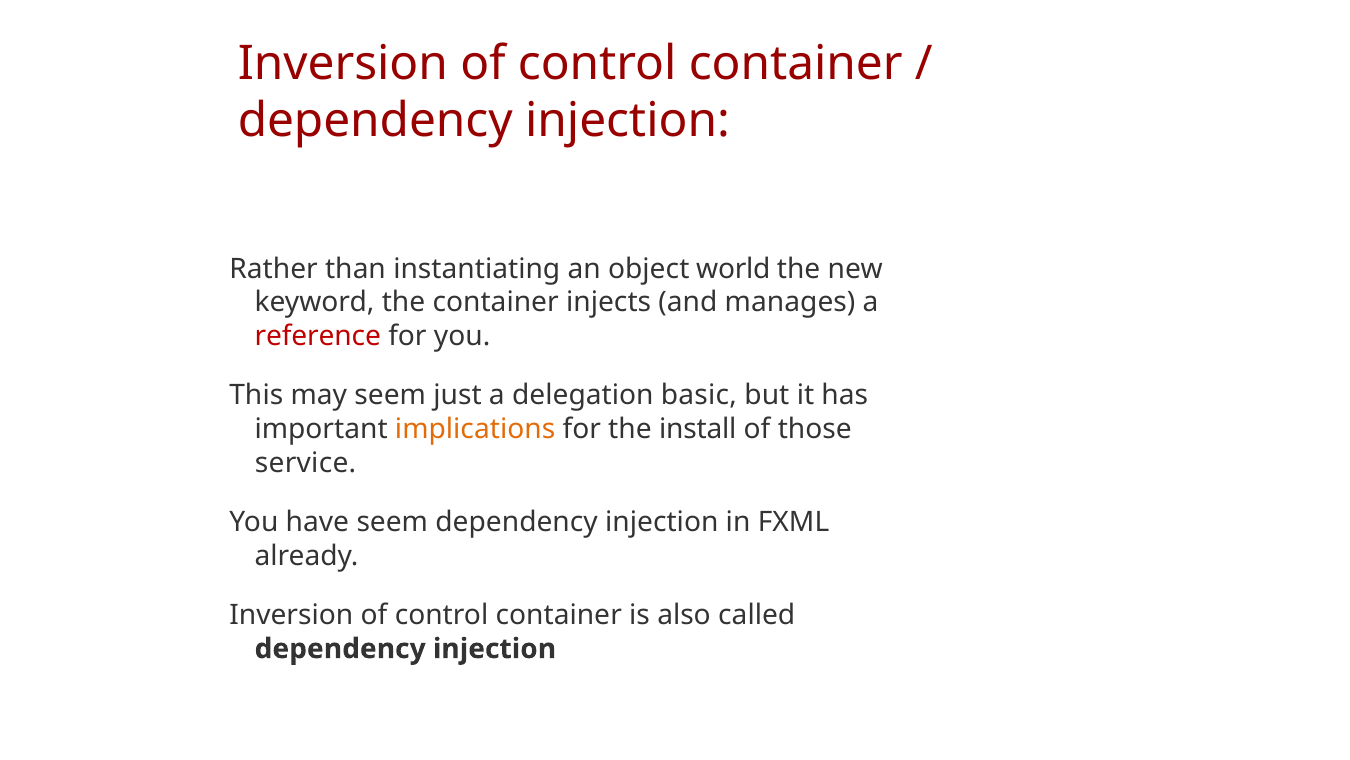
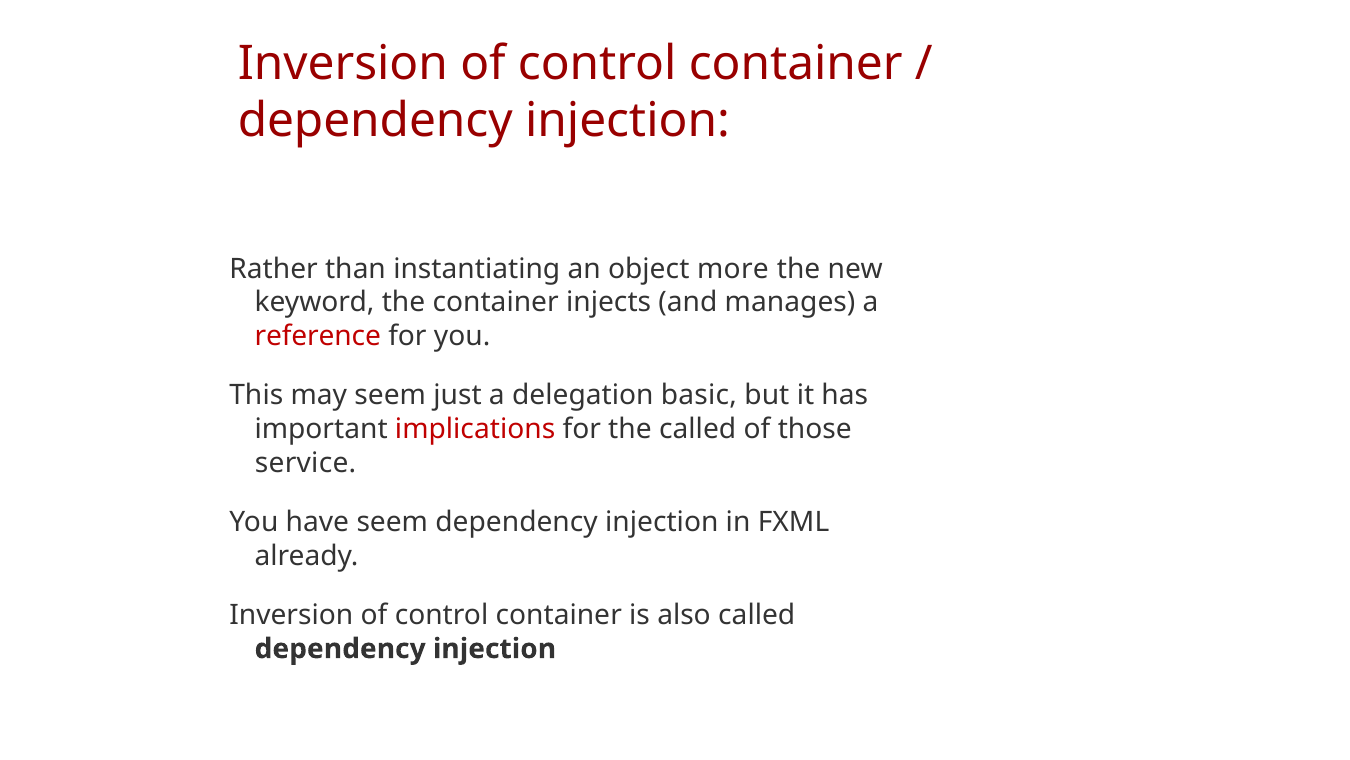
world: world -> more (733, 269)
implications colour: orange -> red (475, 429)
the install: install -> called (698, 429)
